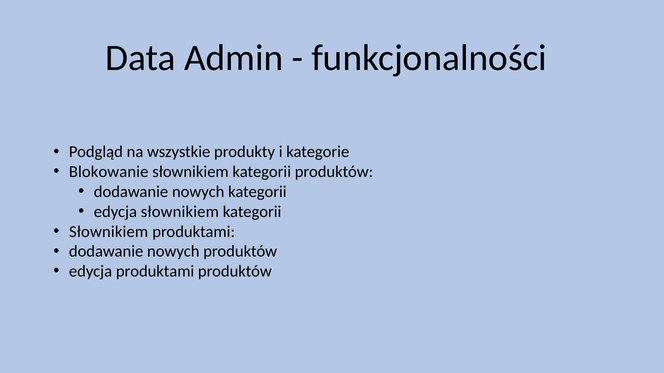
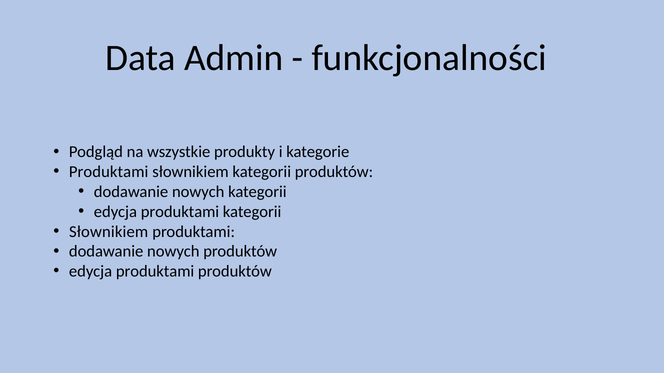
Blokowanie: Blokowanie -> Produktami (109, 172)
słownikiem: słownikiem -> produktami (180, 212)
